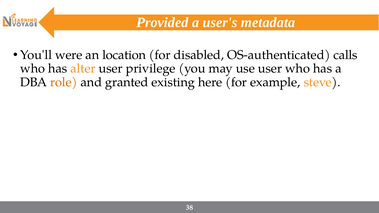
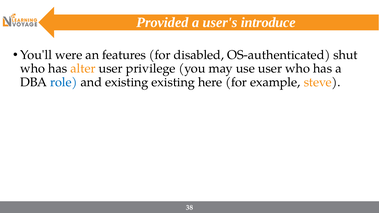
metadata: metadata -> introduce (268, 22)
location: location -> features (124, 55)
calls: calls -> shut (345, 55)
role colour: orange -> blue (64, 82)
and granted: granted -> existing (127, 82)
